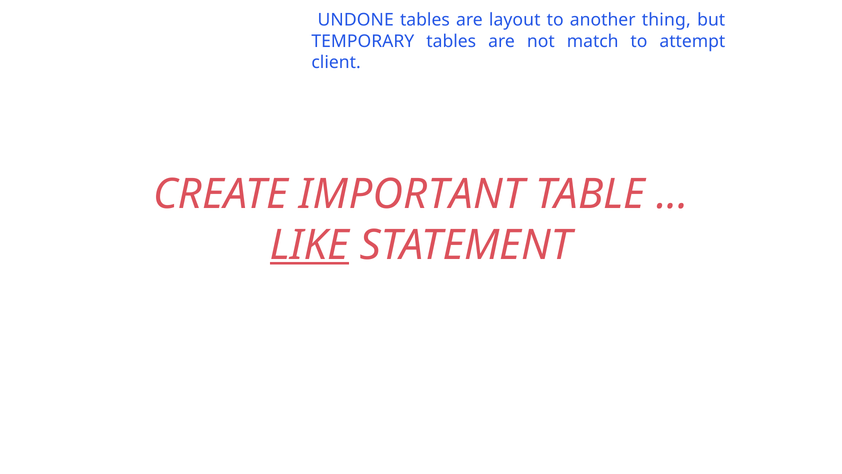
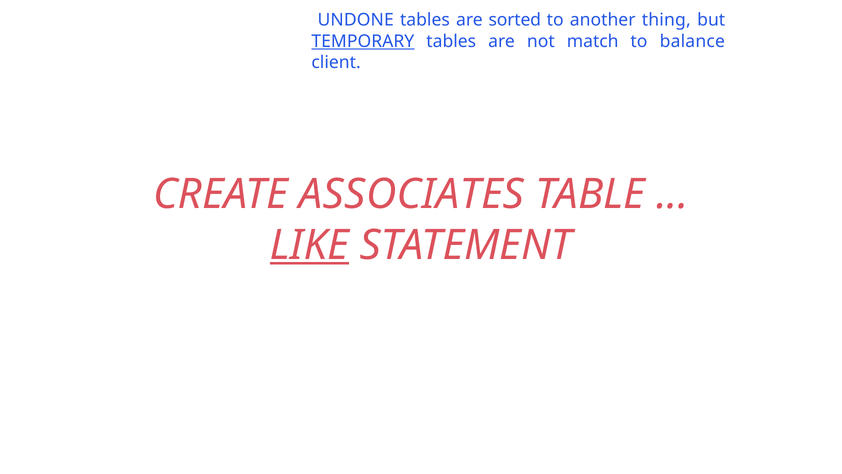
layout: layout -> sorted (515, 20)
TEMPORARY underline: none -> present (363, 41)
attempt: attempt -> balance (692, 41)
IMPORTANT: IMPORTANT -> ASSOCIATES (412, 194)
